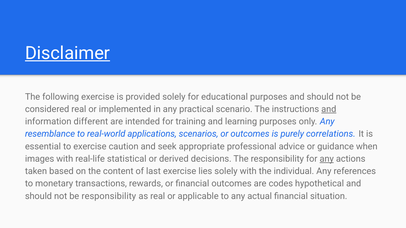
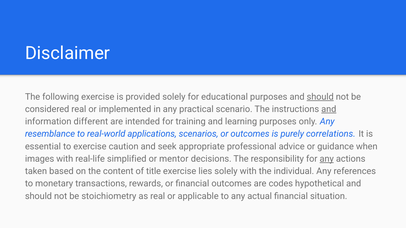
Disclaimer underline: present -> none (68, 53)
should underline: none -> present (320, 97)
statistical: statistical -> simplified (127, 159)
derived: derived -> mentor (174, 159)
last: last -> title (154, 172)
be responsibility: responsibility -> stoichiometry (109, 196)
